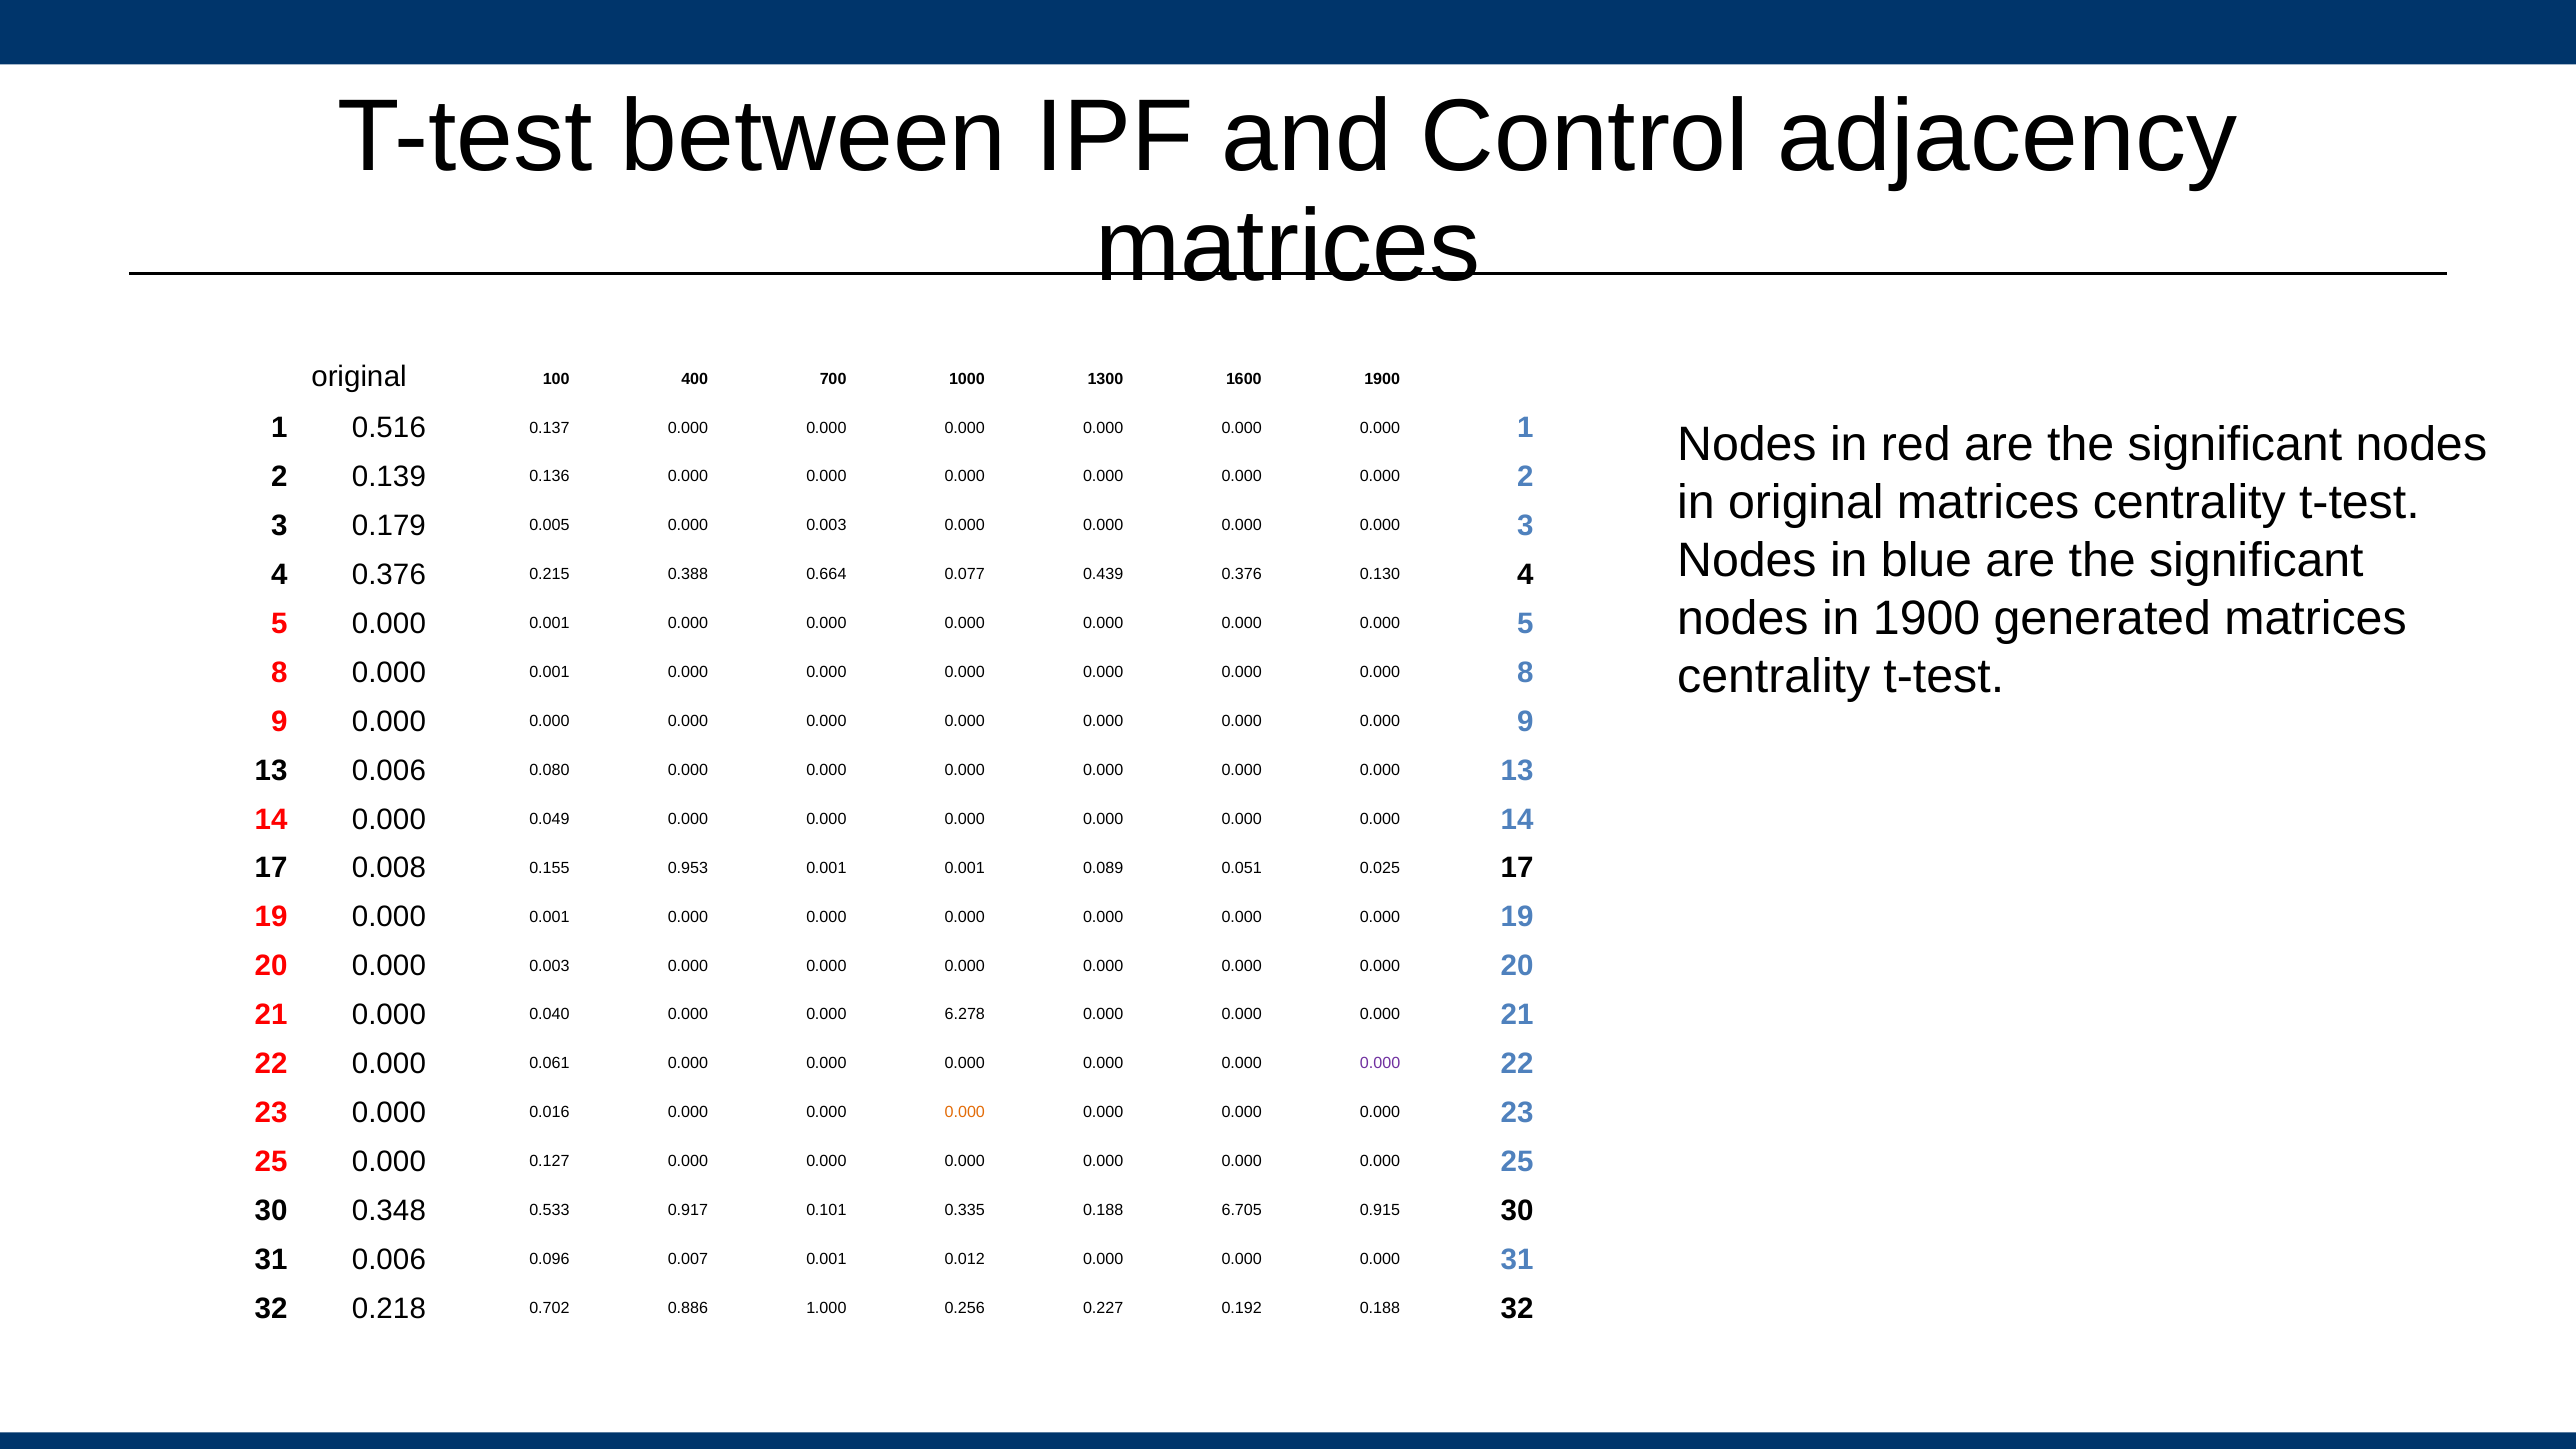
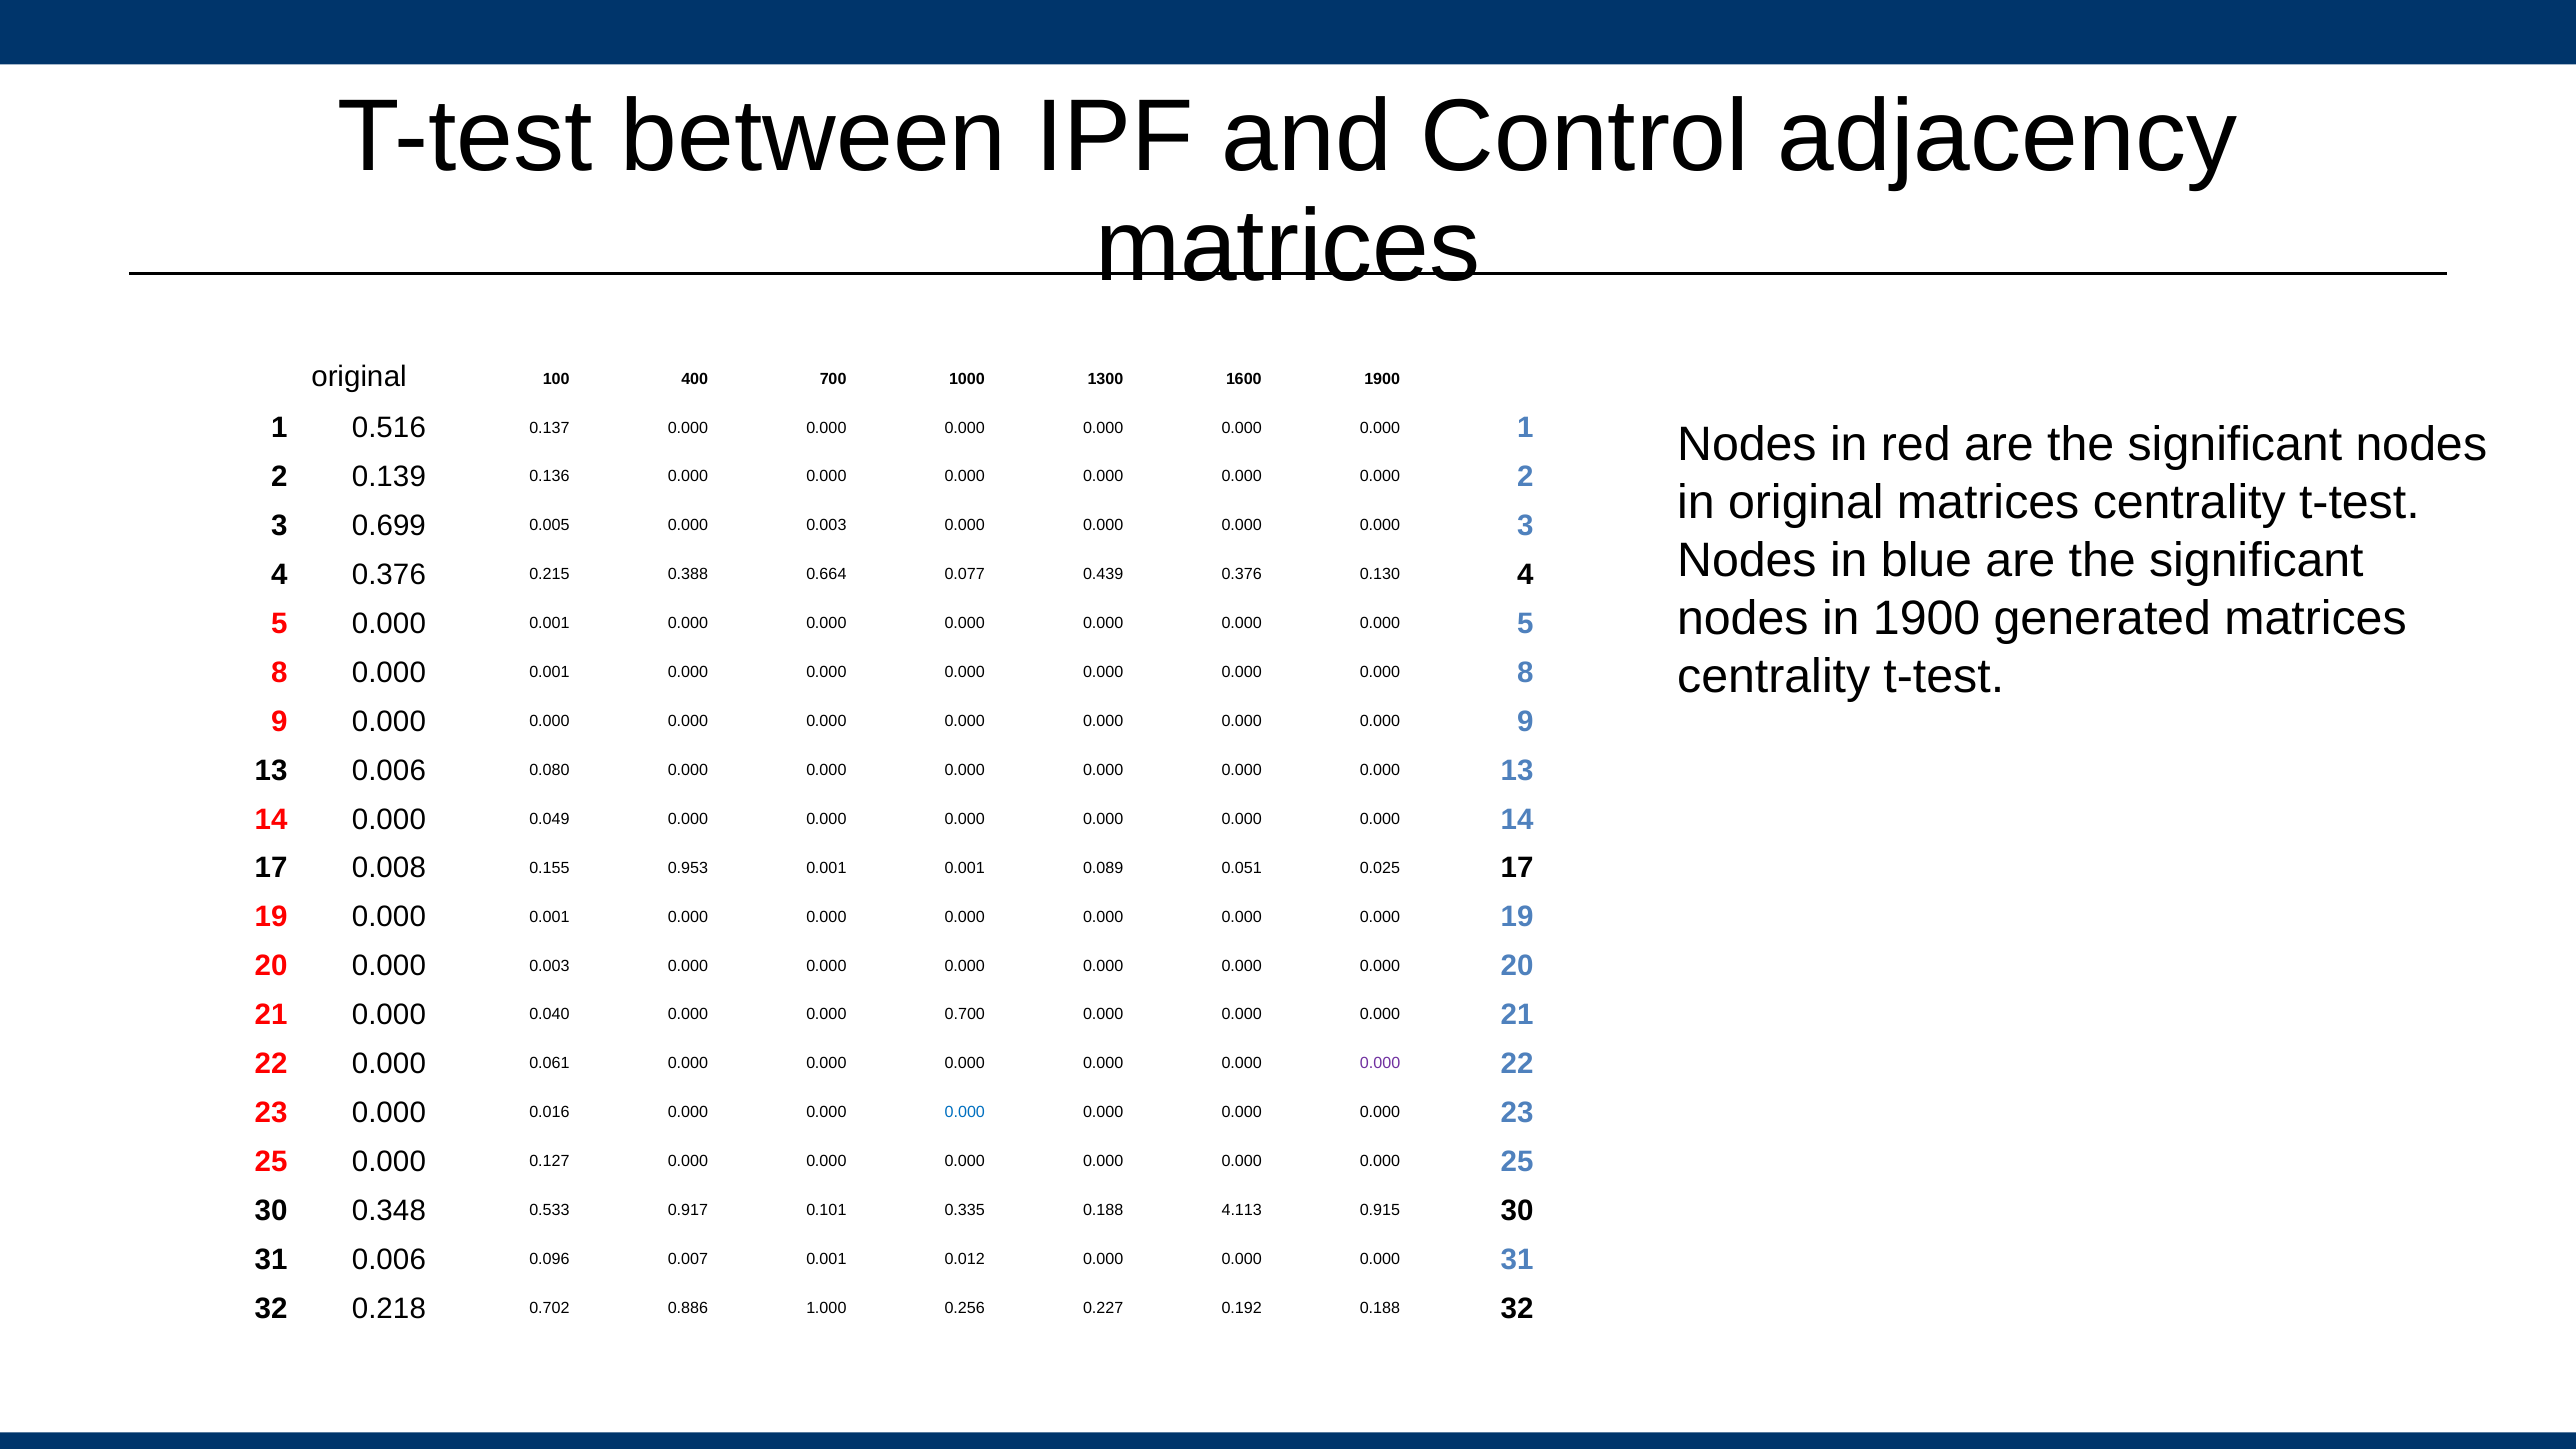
0.179: 0.179 -> 0.699 (389, 526)
6.278: 6.278 -> 0.700 (965, 1015)
0.000 colour: orange -> blue (965, 1112)
6.705: 6.705 -> 4.113 (1242, 1210)
